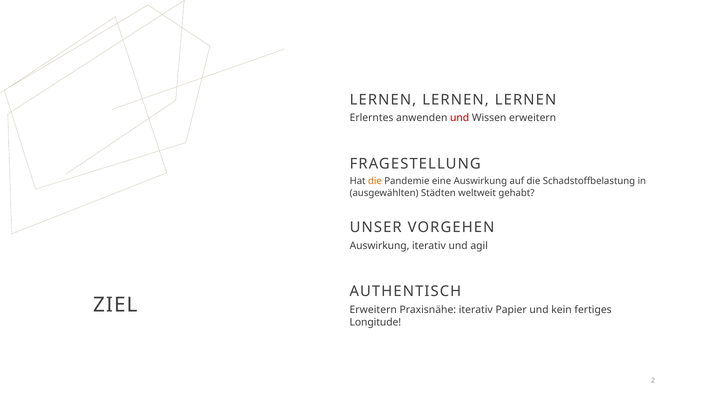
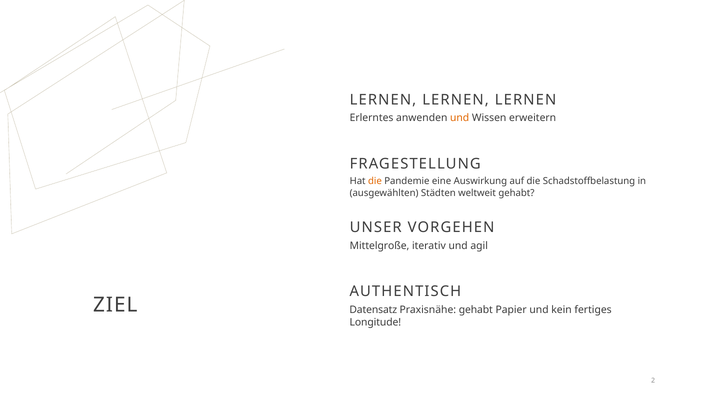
und colour: red -> orange (460, 118)
Auswirkung: Auswirkung -> Mittelgroße (380, 246)
Erweitern: Erweitern -> Datensatz (373, 310)
Praxisnähe iterativ: iterativ -> gehabt (476, 310)
